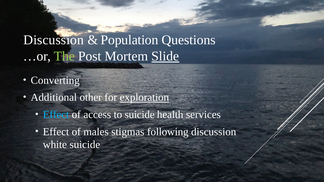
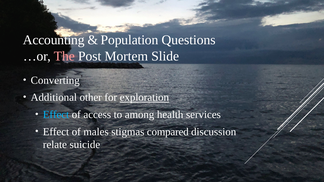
Discussion: Discussion -> Accounting (54, 40)
The colour: light green -> pink (64, 56)
Slide underline: present -> none (165, 56)
to suicide: suicide -> among (140, 115)
following: following -> compared (168, 132)
white: white -> relate (55, 145)
